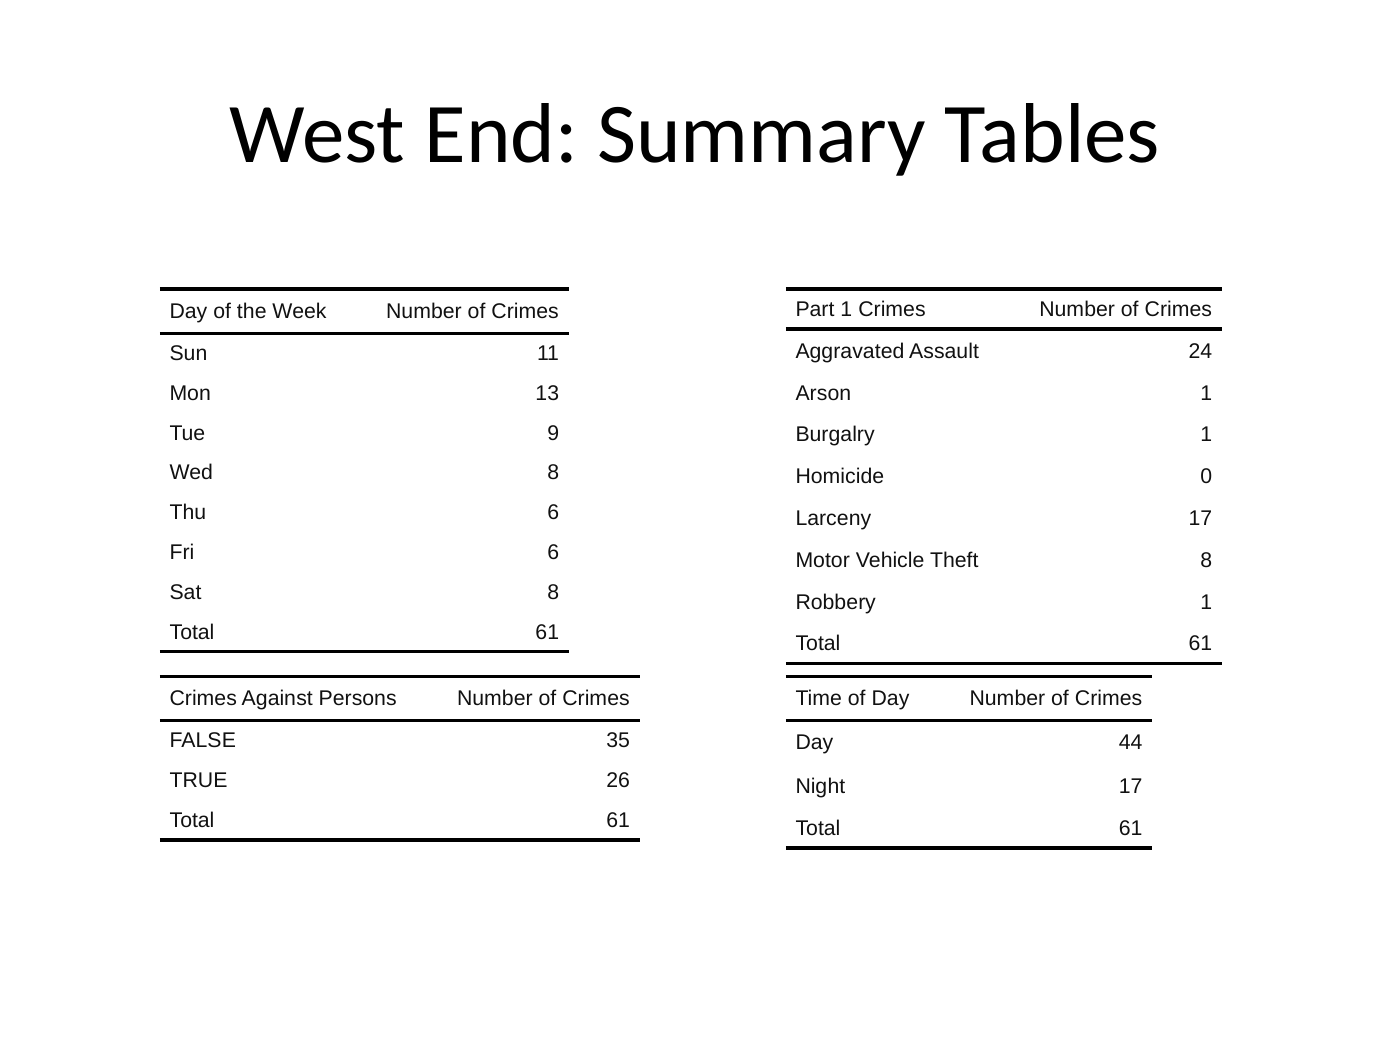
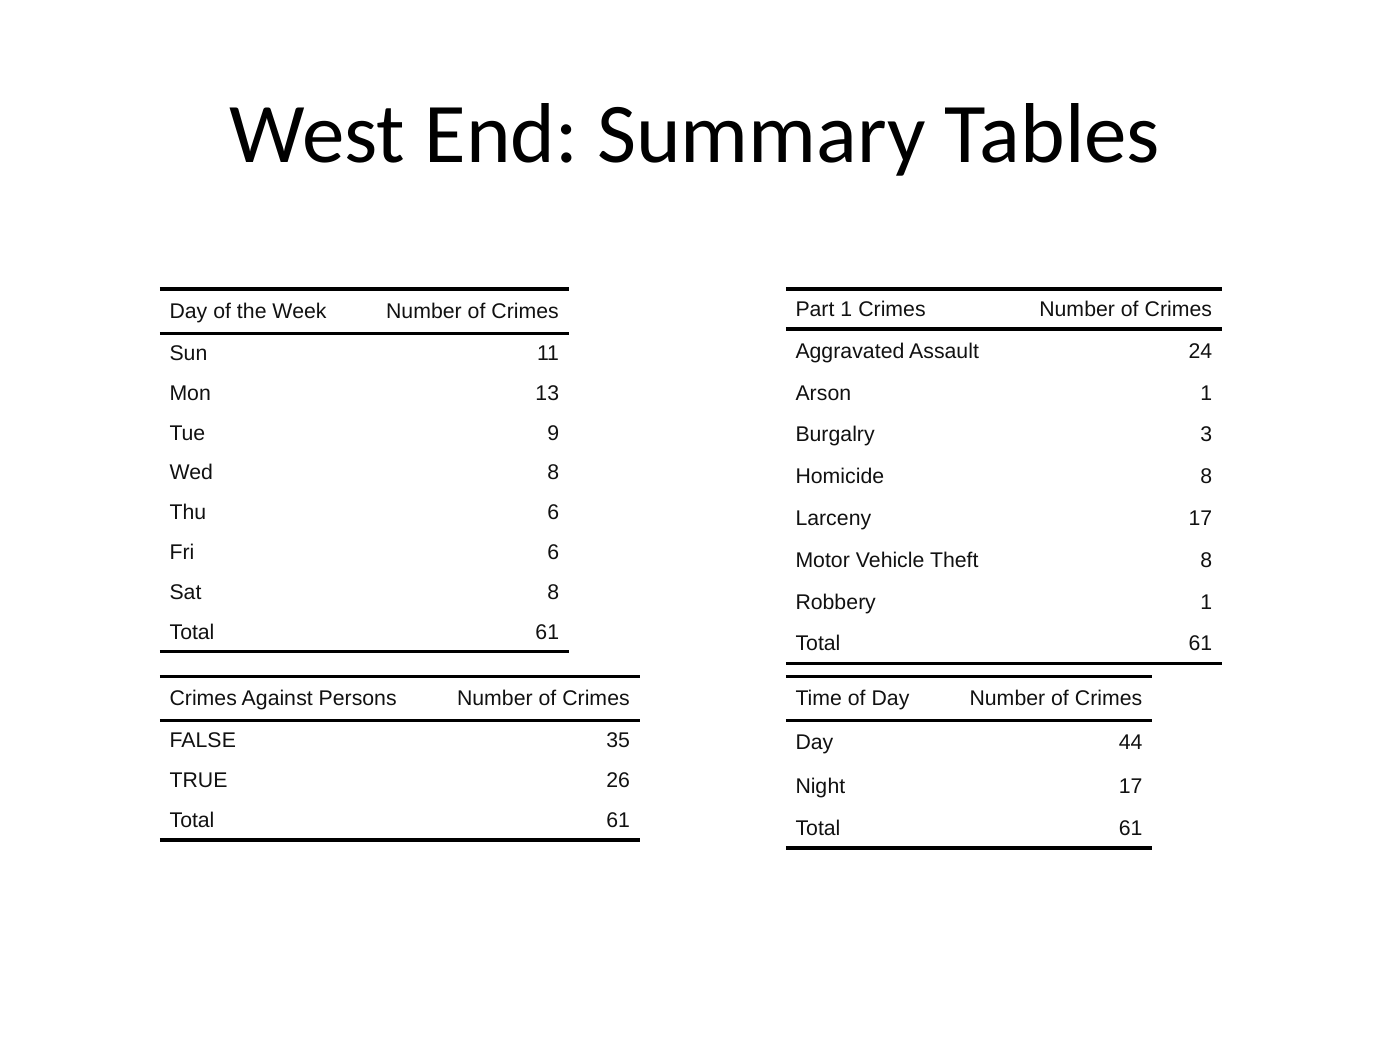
Burgalry 1: 1 -> 3 (1206, 435)
Homicide 0: 0 -> 8 (1206, 477)
